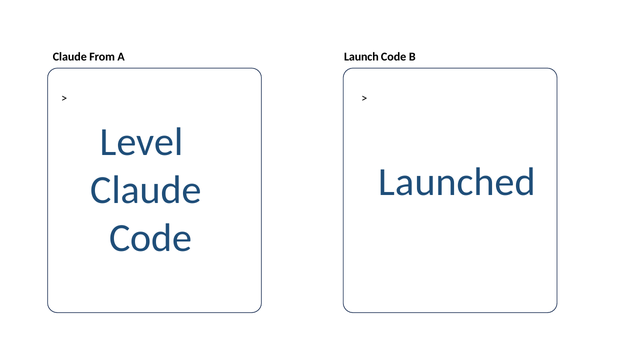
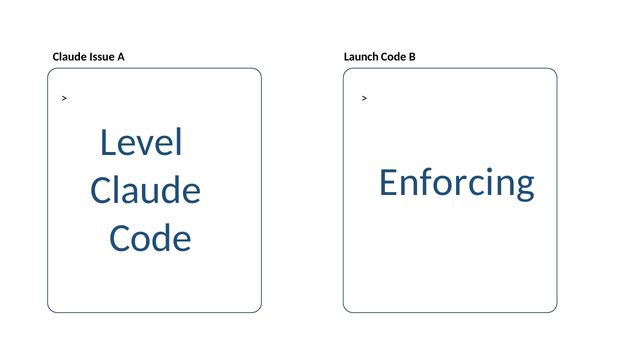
From: From -> Issue (102, 57)
Launched: Launched -> Enforcing (457, 182)
